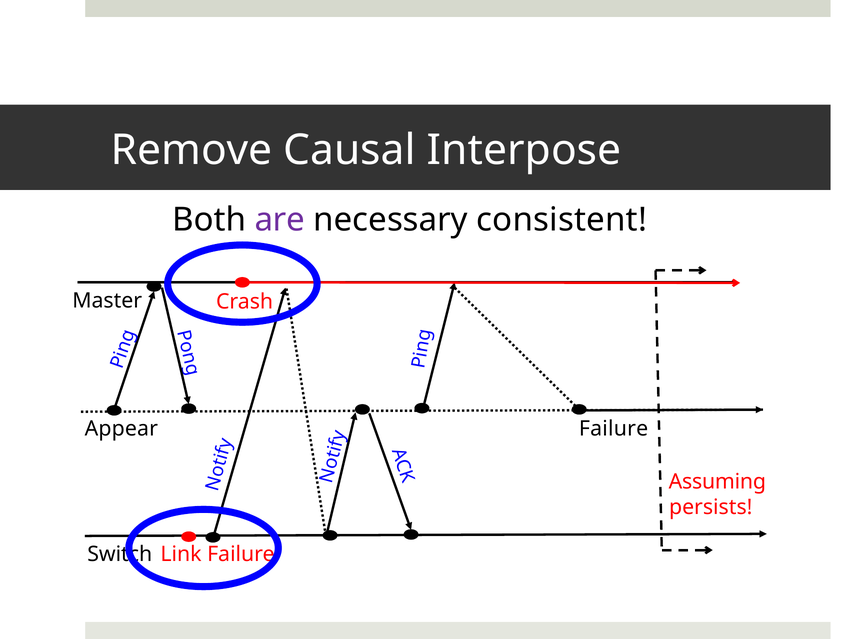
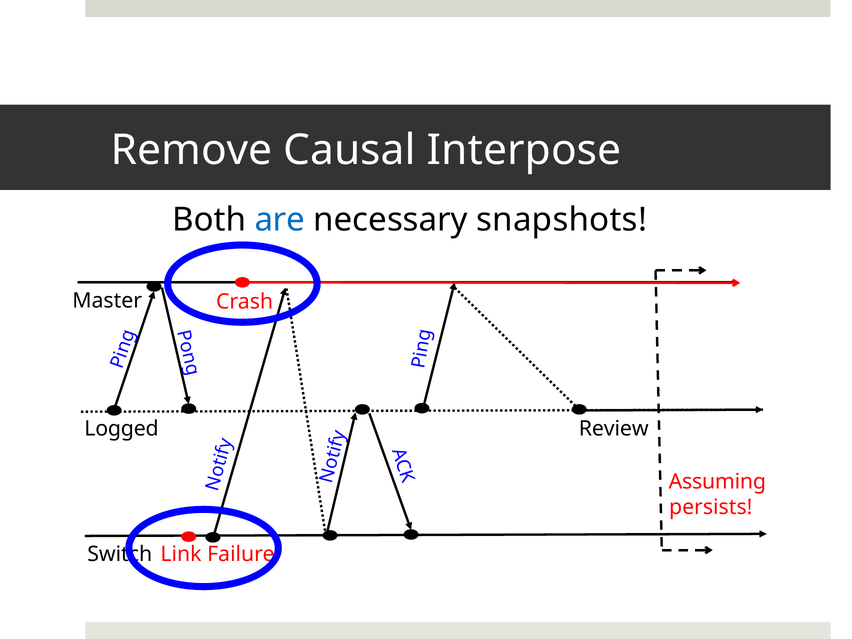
are colour: purple -> blue (280, 220)
consistent: consistent -> snapshots (562, 220)
Appear: Appear -> Logged (122, 429)
Failure: Failure -> Review (614, 429)
